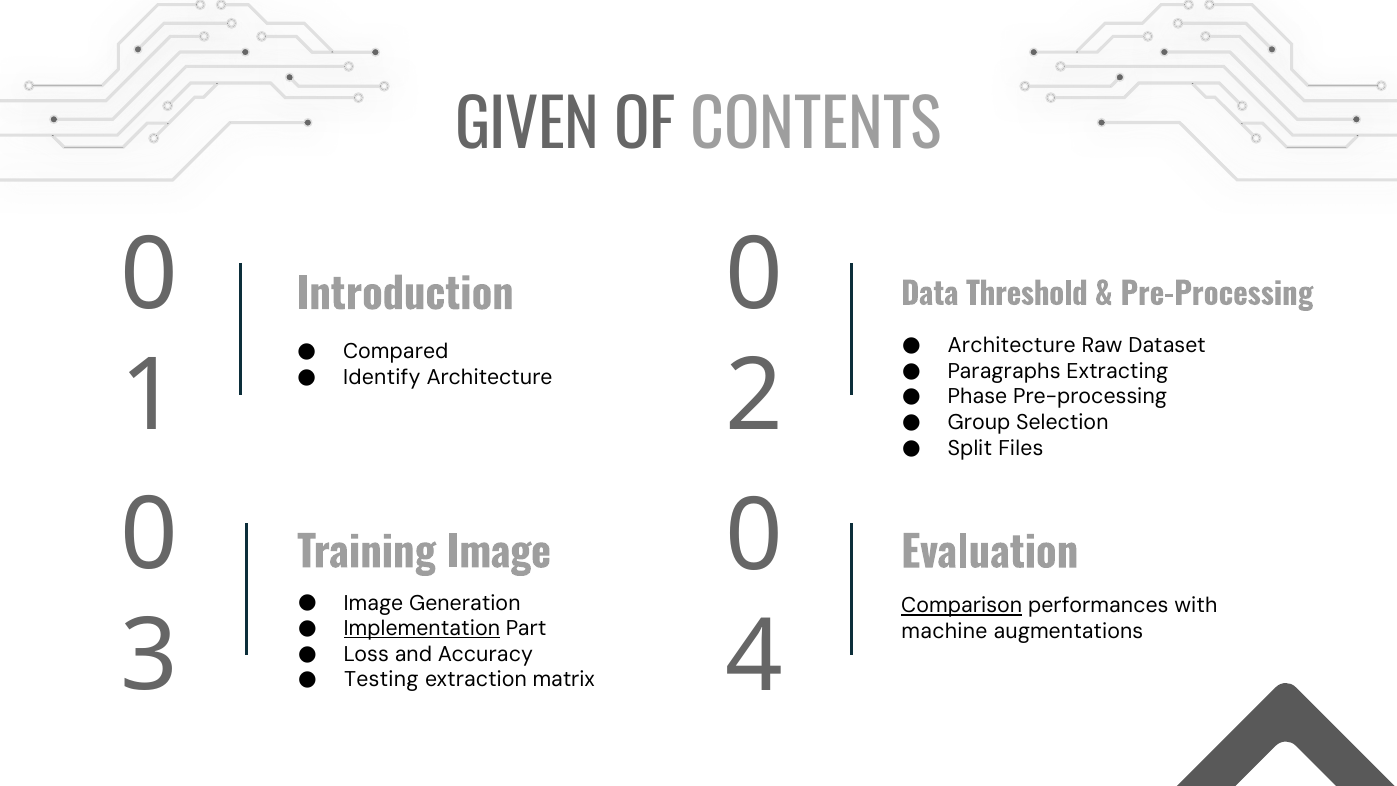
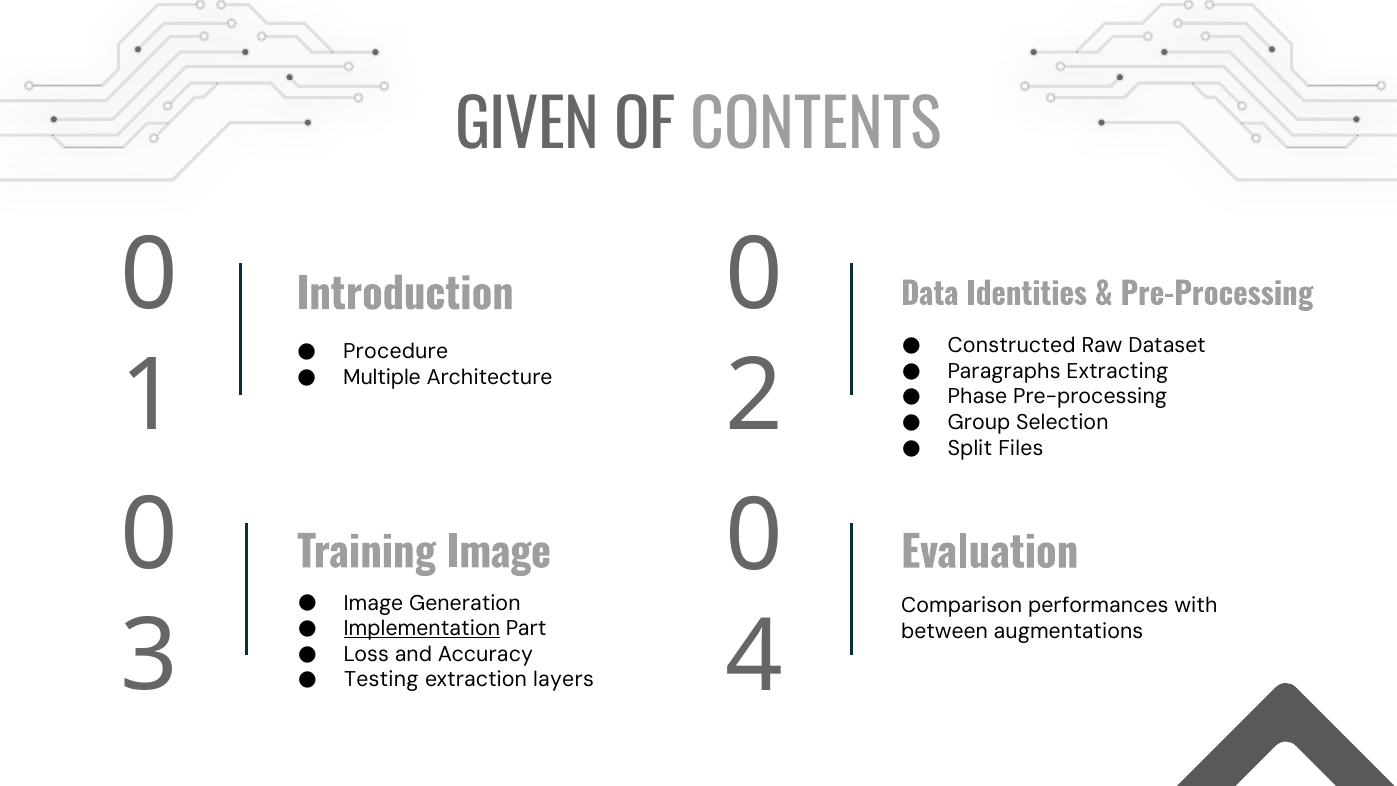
Threshold: Threshold -> Identities (1027, 294)
Architecture: Architecture -> Constructed (1012, 346)
Compared: Compared -> Procedure (396, 352)
Identify: Identify -> Multiple (382, 377)
Comparison underline: present -> none (962, 606)
machine: machine -> between (945, 631)
matrix: matrix -> layers (564, 680)
